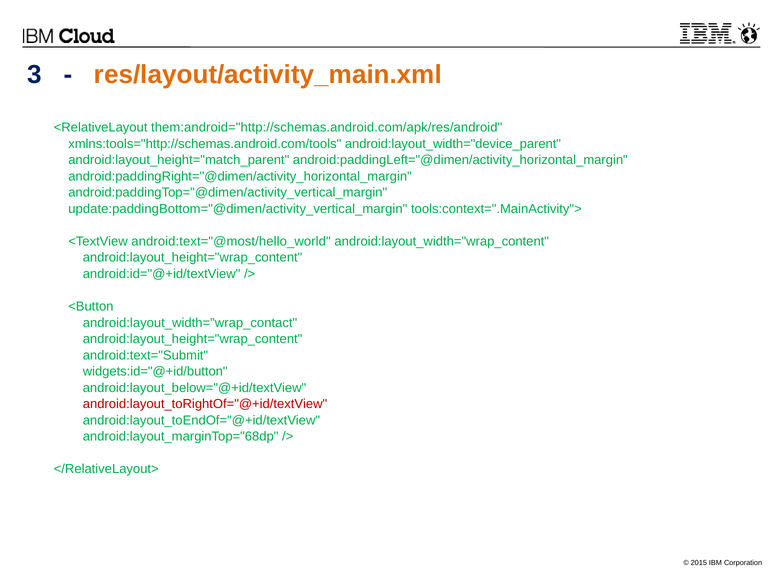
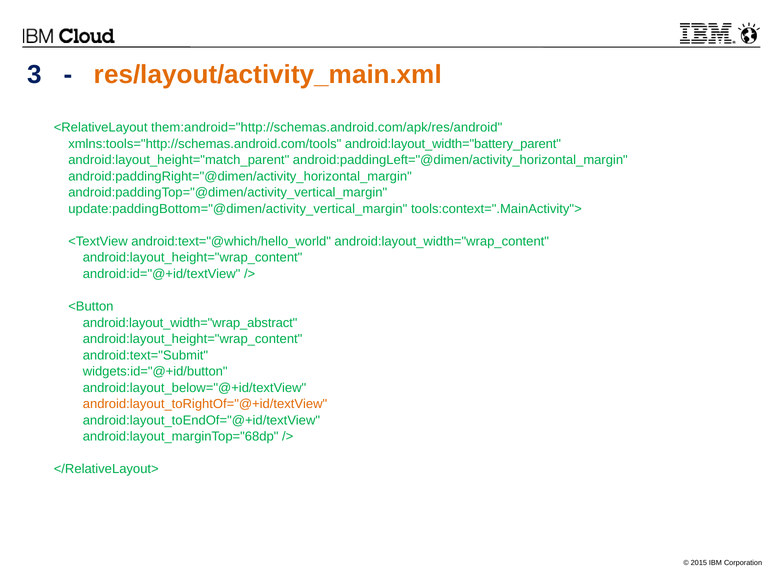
android:layout_width="device_parent: android:layout_width="device_parent -> android:layout_width="battery_parent (453, 144)
android:text="@most/hello_world: android:text="@most/hello_world -> android:text="@which/hello_world (231, 242)
android:layout_width="wrap_contact: android:layout_width="wrap_contact -> android:layout_width="wrap_abstract (190, 323)
android:layout_toRightOf="@+id/textView colour: red -> orange (205, 404)
